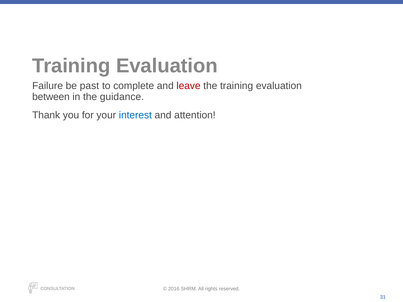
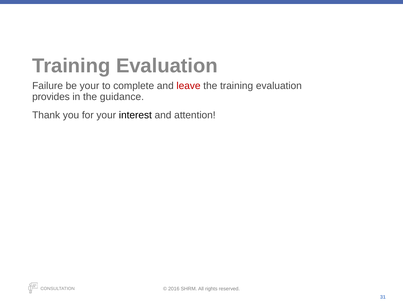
be past: past -> your (89, 86)
between: between -> provides (51, 97)
interest colour: blue -> black (135, 115)
